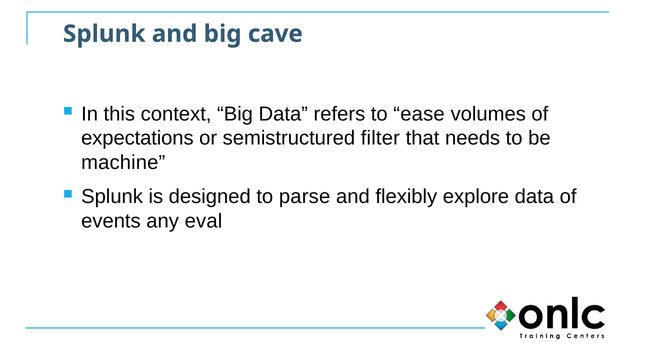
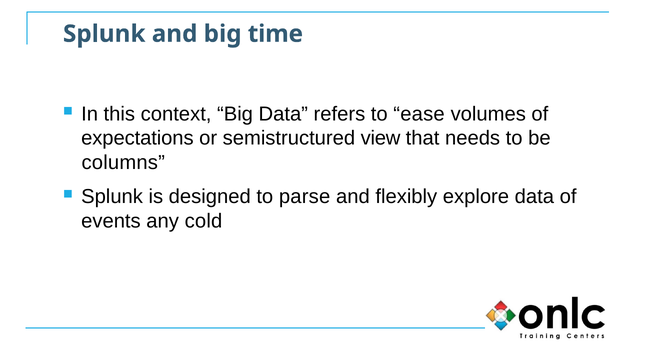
cave: cave -> time (275, 34)
filter: filter -> view (381, 138)
machine: machine -> columns (123, 162)
eval: eval -> cold (203, 221)
